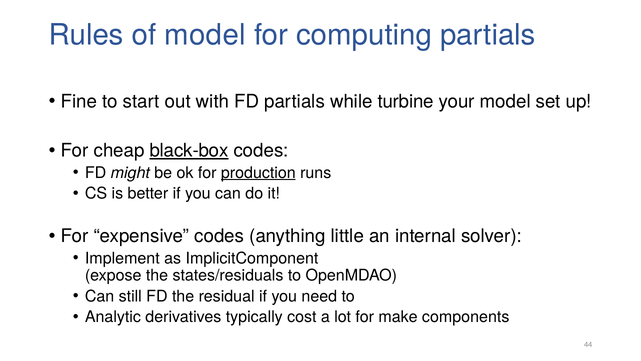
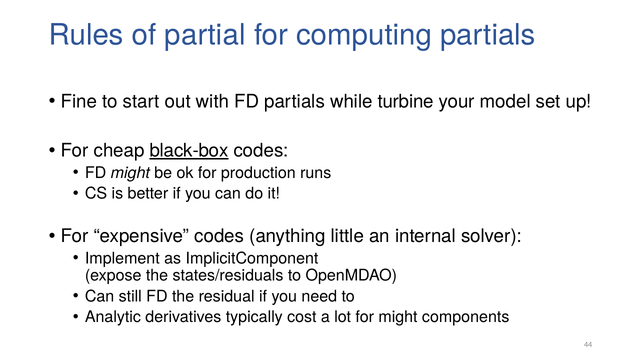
of model: model -> partial (205, 35)
production underline: present -> none (258, 173)
for make: make -> might (398, 317)
